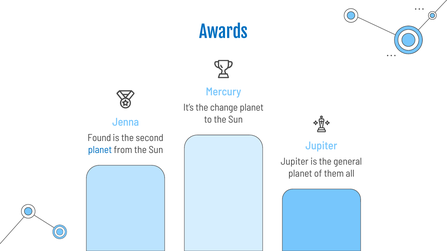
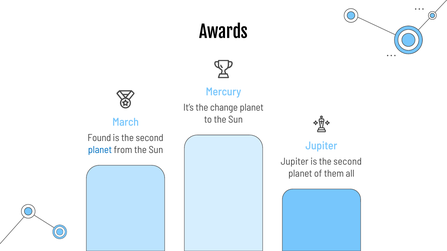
Awards colour: blue -> black (224, 33)
Jenna: Jenna -> March (126, 122)
Jupiter is the general: general -> second (348, 162)
